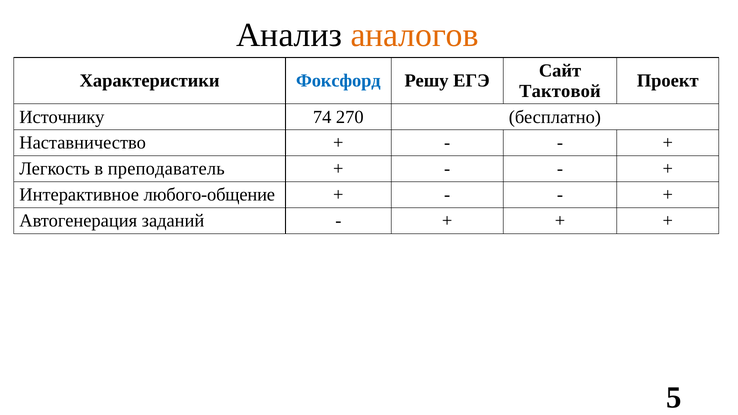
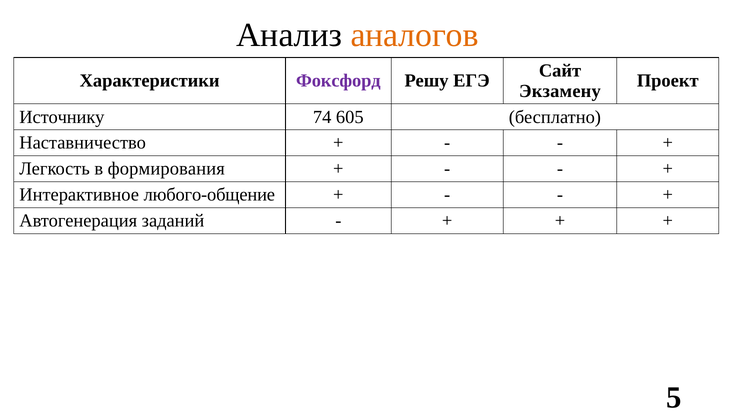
Фоксфорд colour: blue -> purple (338, 81)
Тактовой: Тактовой -> Экзамену (560, 91)
270: 270 -> 605 (350, 117)
преподаватель: преподаватель -> формирования (166, 169)
